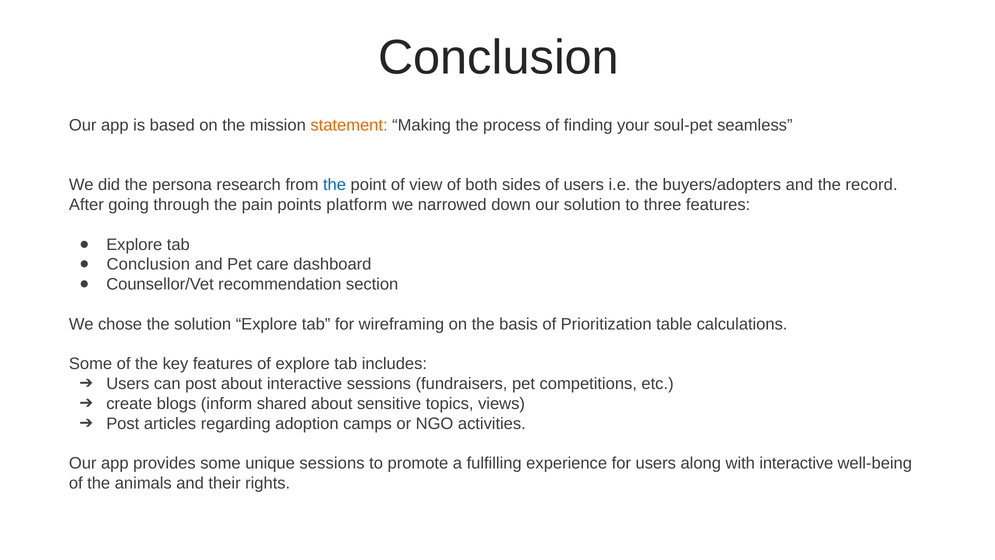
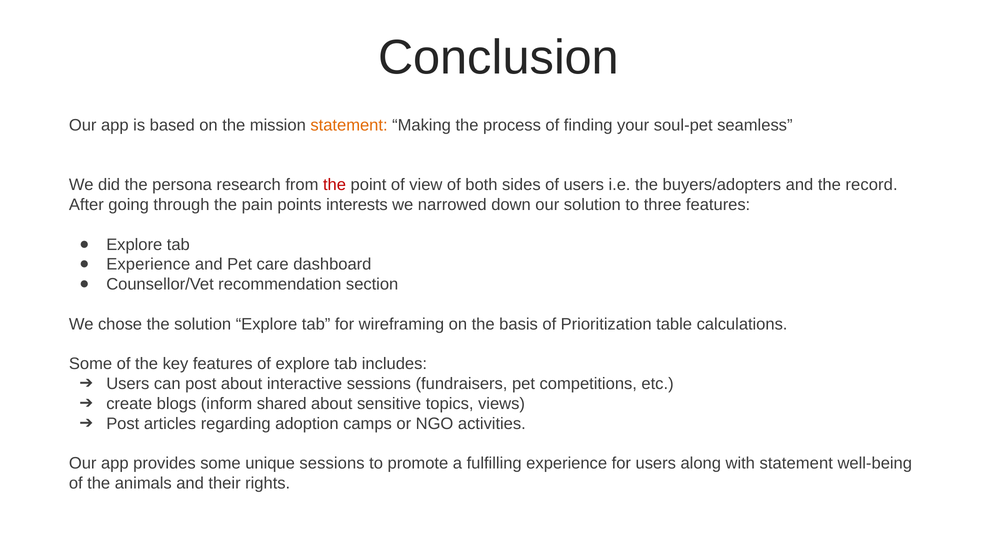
the colour: blue -> red (335, 185)
platform: platform -> interests (357, 205)
Conclusion: Conclusion -> Experience (148, 264)
with interactive: interactive -> statement (796, 463)
